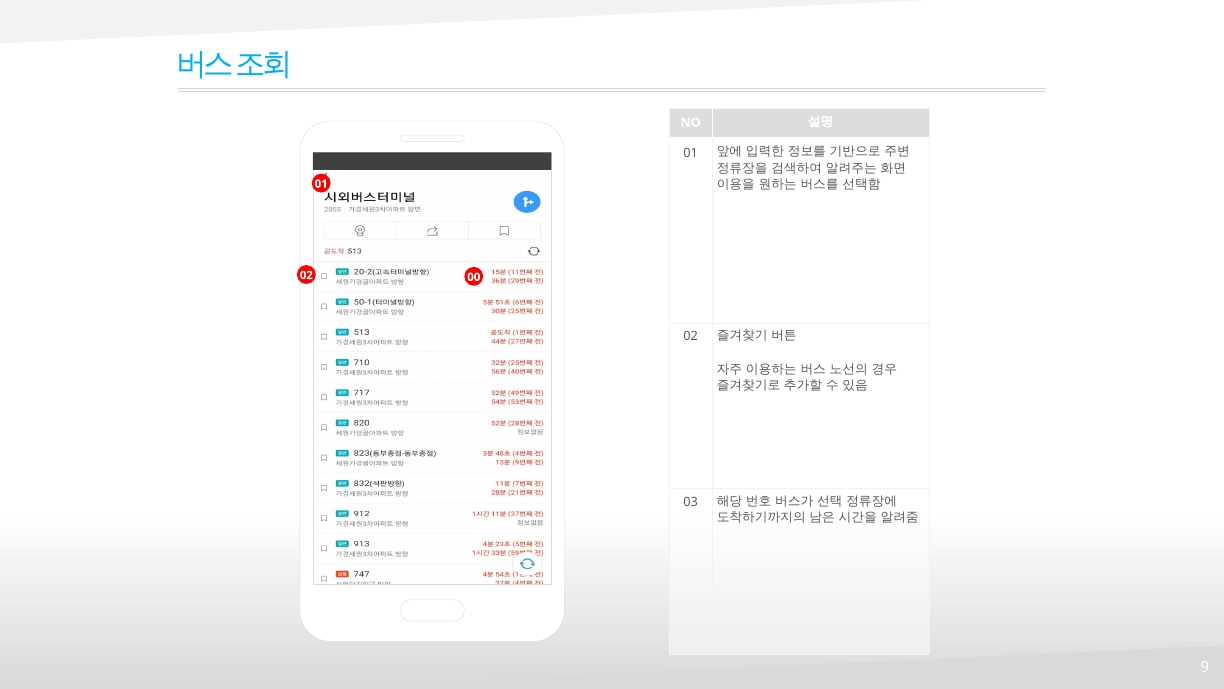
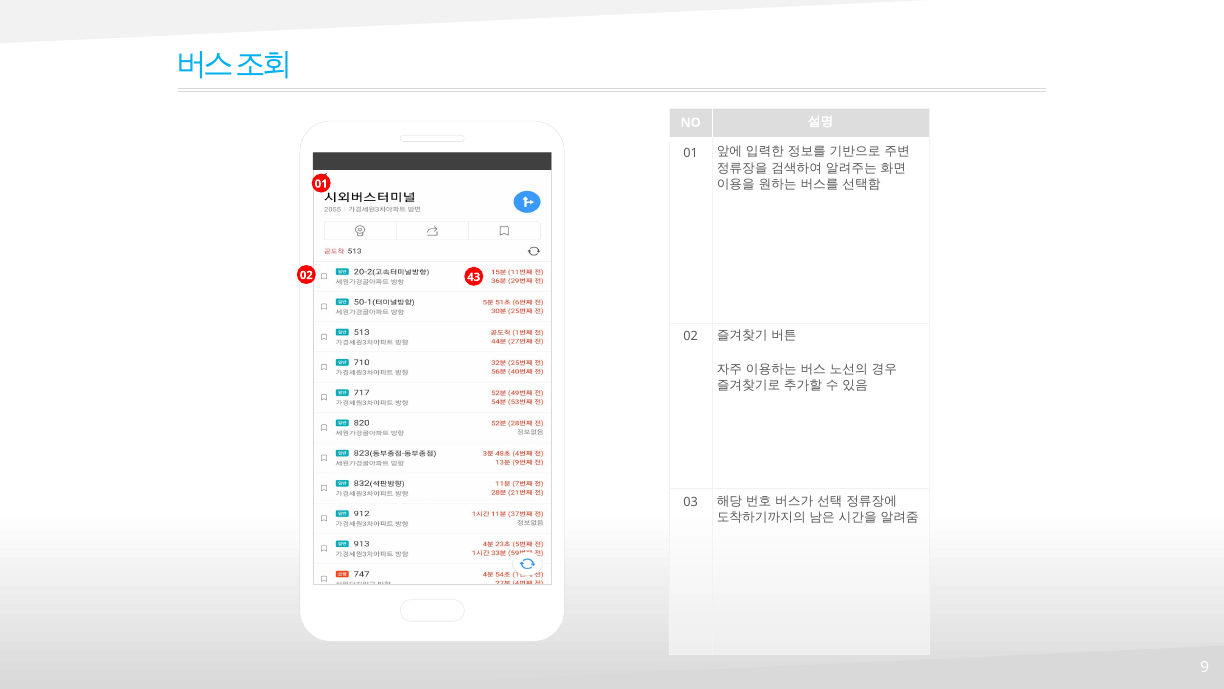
00: 00 -> 43 (474, 277)
